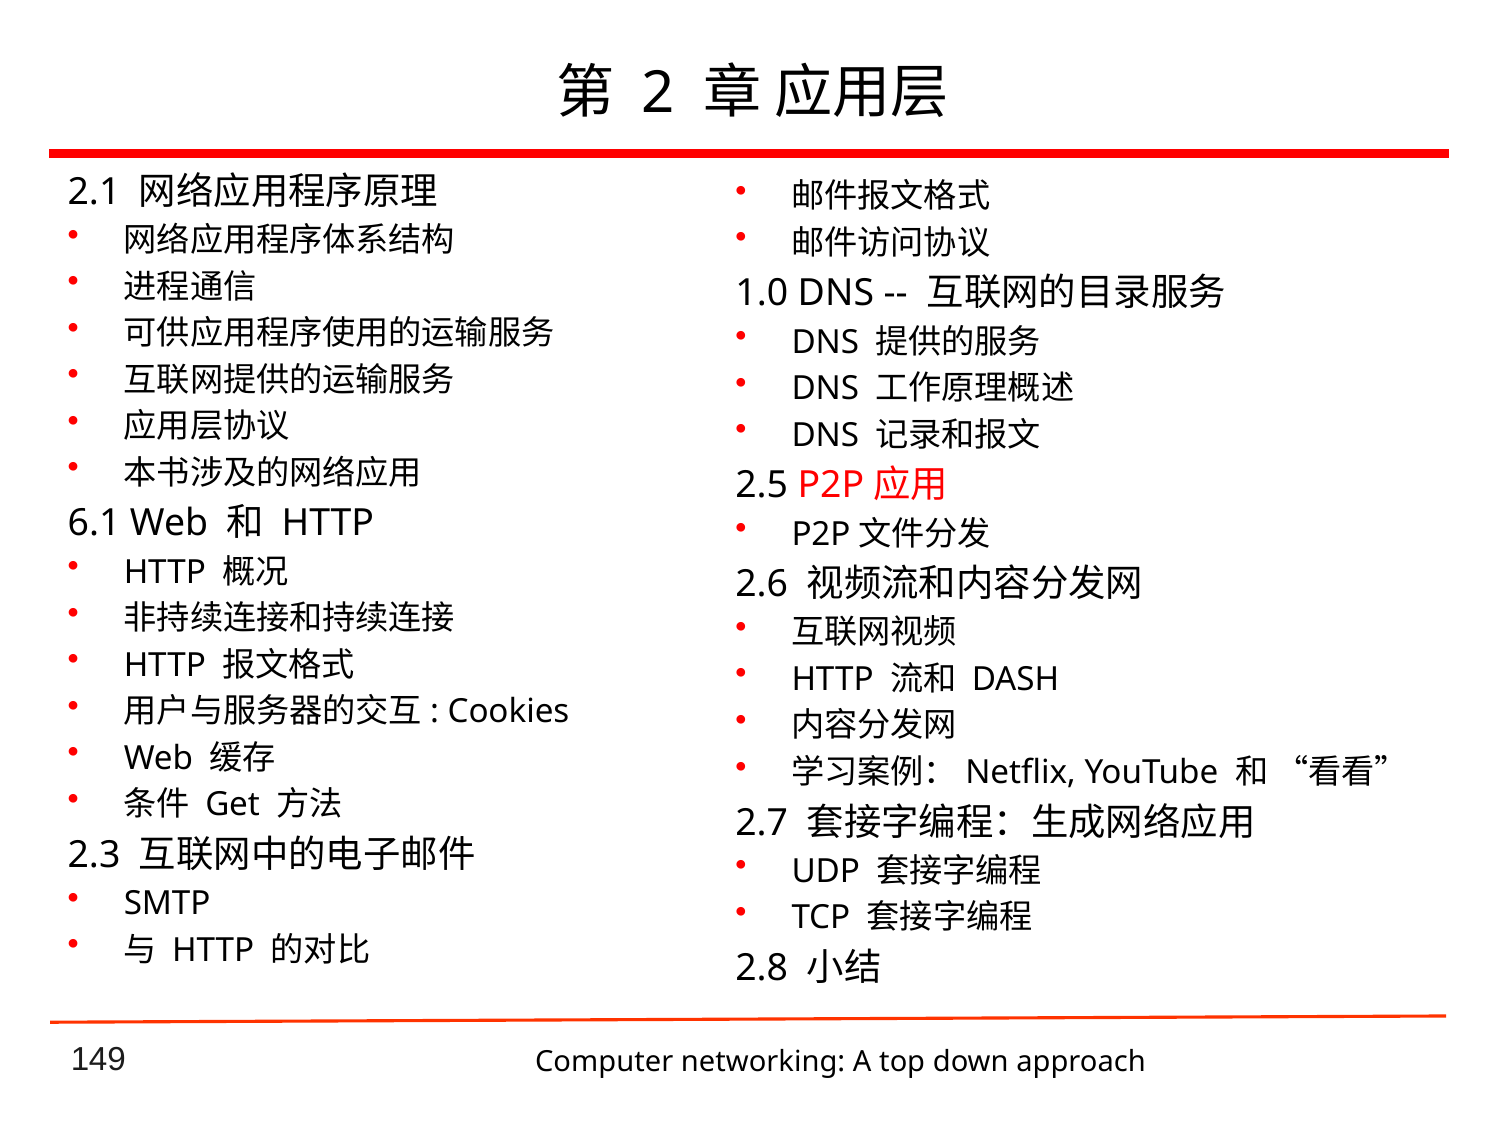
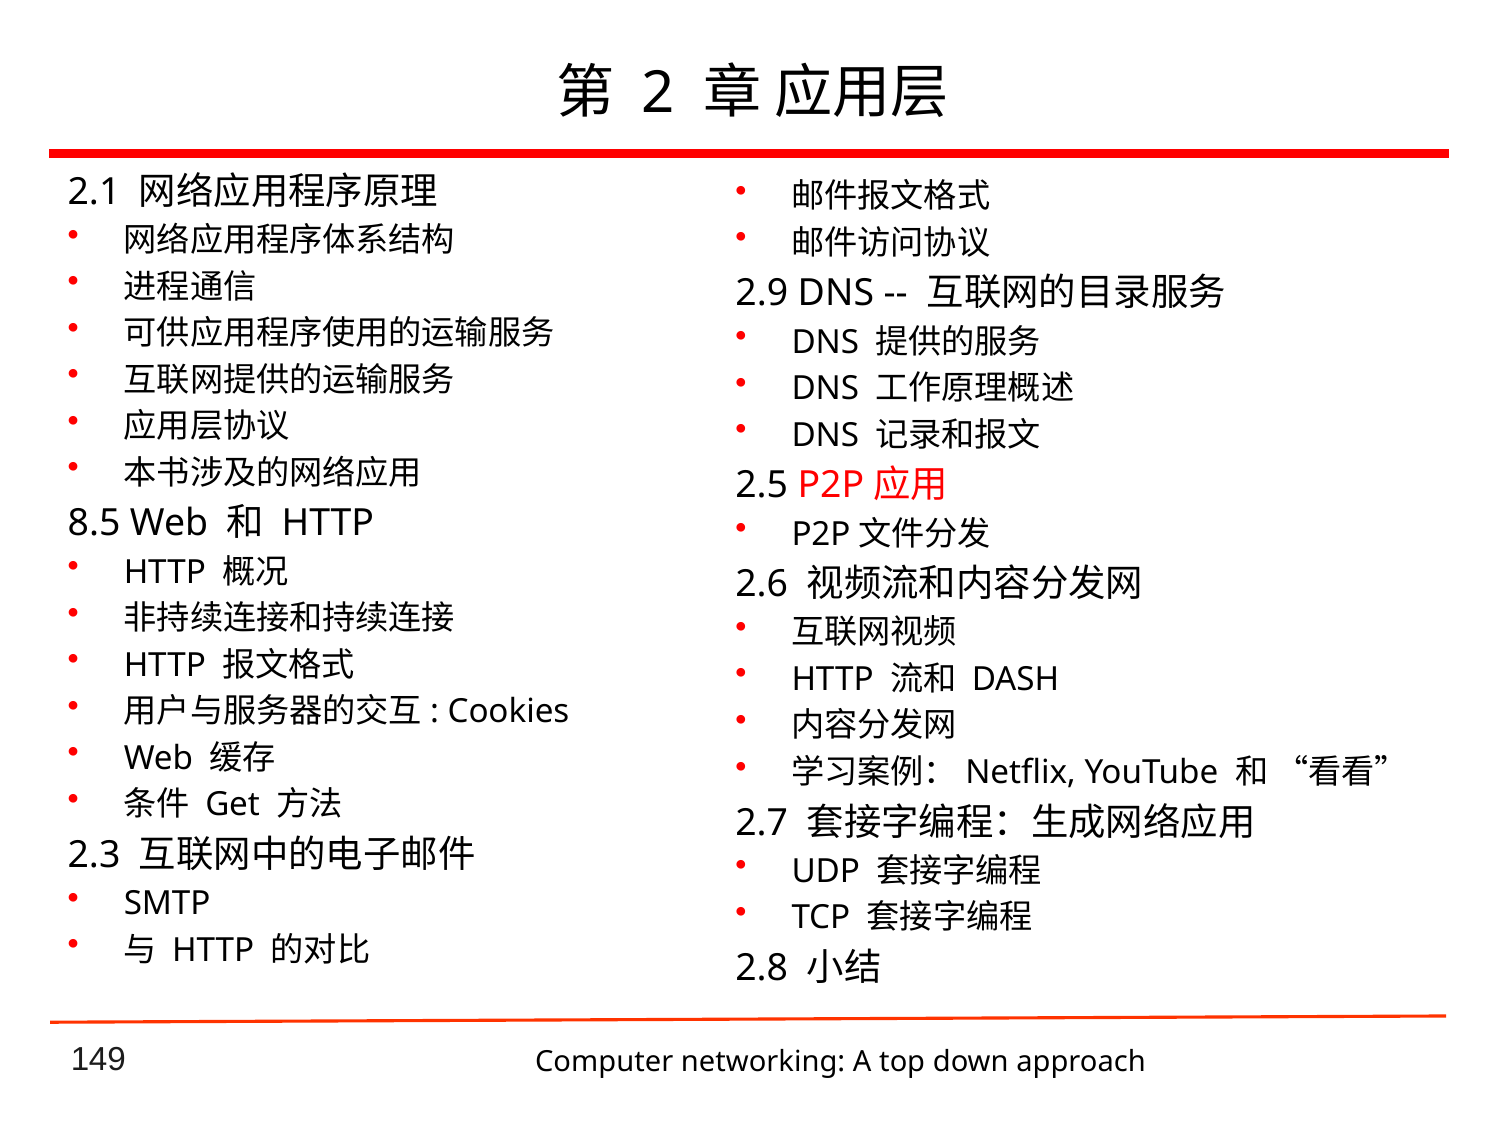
1.0: 1.0 -> 2.9 (762, 293)
6.1: 6.1 -> 8.5 (94, 524)
